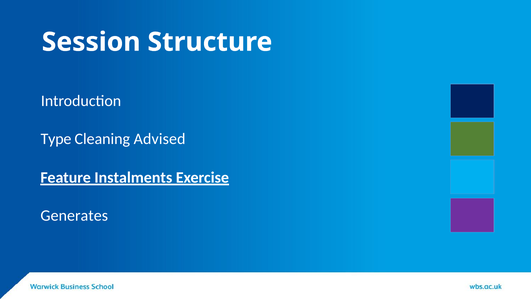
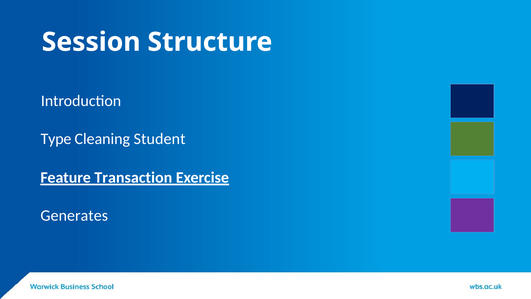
Advised: Advised -> Student (160, 139)
Instalments: Instalments -> Transaction (133, 178)
